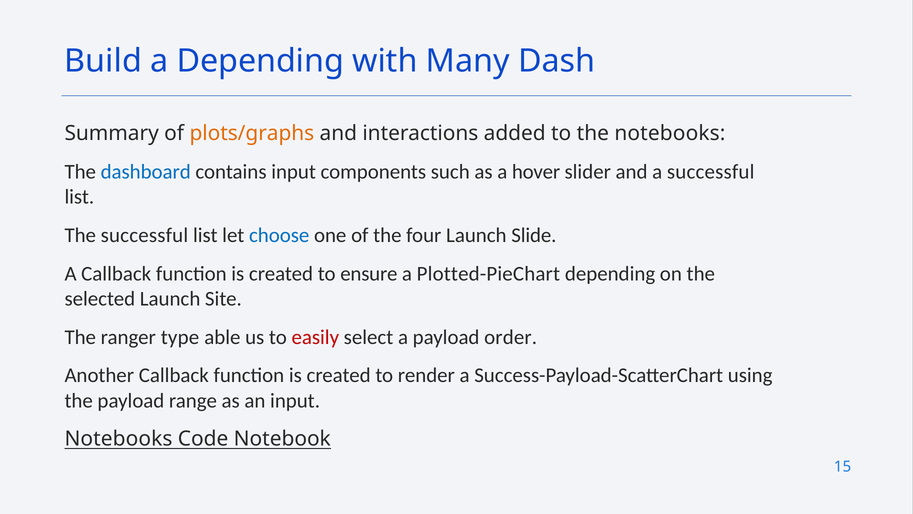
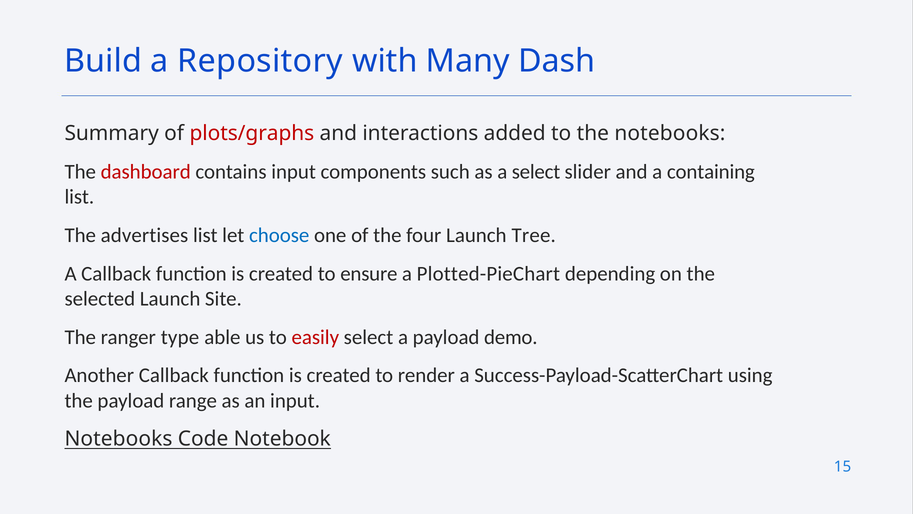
a Depending: Depending -> Repository (260, 61)
plots/graphs colour: orange -> red (252, 133)
dashboard colour: blue -> red (146, 172)
a hover: hover -> select (536, 172)
a successful: successful -> containing (711, 172)
The successful: successful -> advertises (144, 235)
Slide: Slide -> Tree (534, 235)
order: order -> demo (511, 337)
